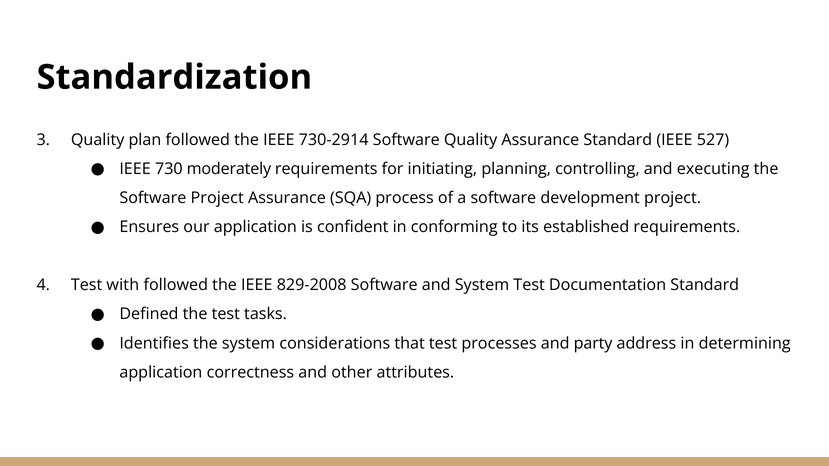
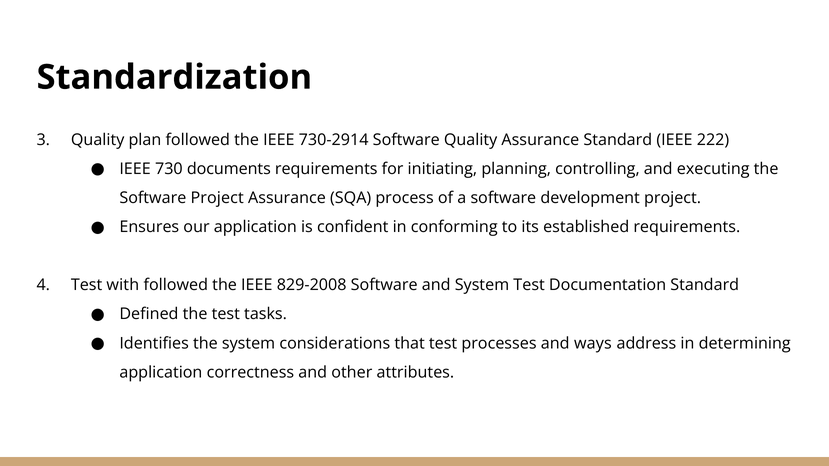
527: 527 -> 222 (713, 140)
moderately: moderately -> documents (229, 169)
party: party -> ways (593, 343)
